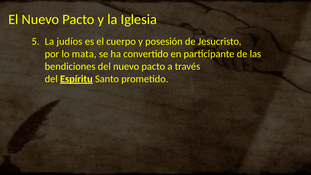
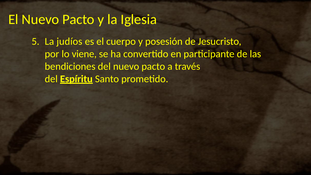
mata: mata -> viene (84, 54)
